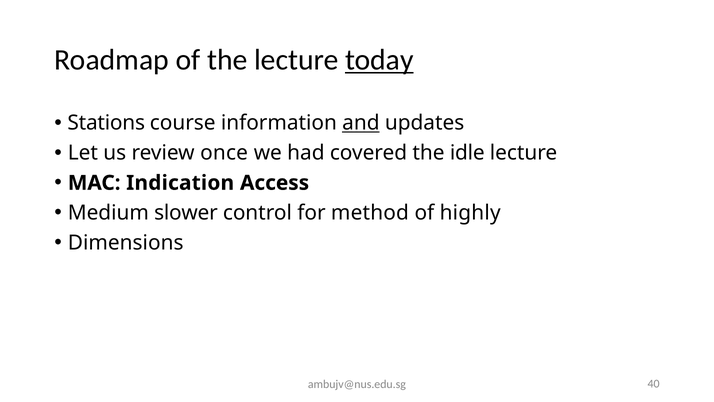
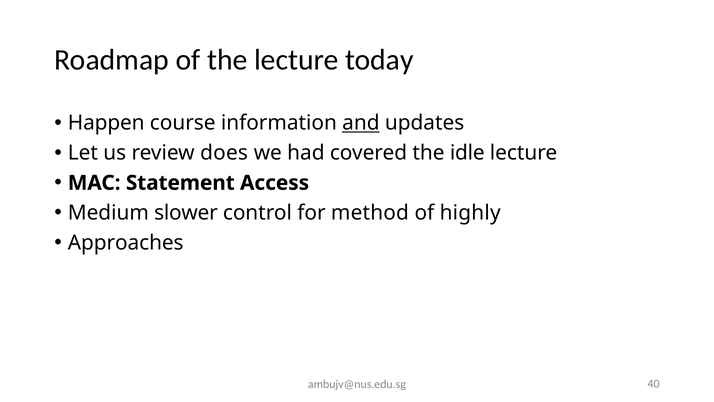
today underline: present -> none (379, 60)
Stations: Stations -> Happen (106, 123)
once: once -> does (224, 153)
Indication: Indication -> Statement (180, 183)
Dimensions: Dimensions -> Approaches (126, 243)
